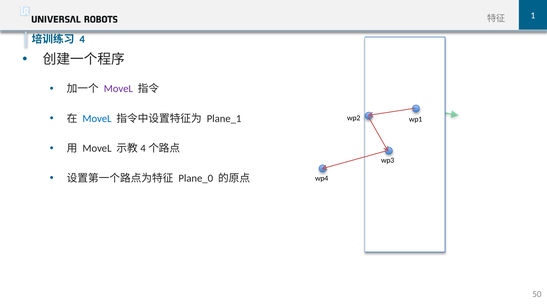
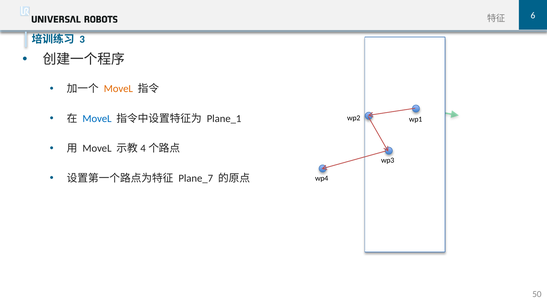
1: 1 -> 6 (533, 15)
4: 4 -> 3 (82, 39)
MoveL colour: purple -> orange (118, 89)
Plane_0: Plane_0 -> Plane_7 (196, 178)
